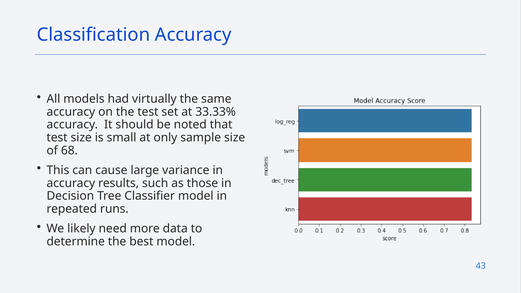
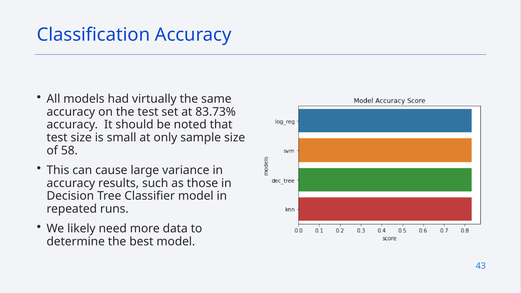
33.33%: 33.33% -> 83.73% (216, 112)
68: 68 -> 58 (69, 150)
